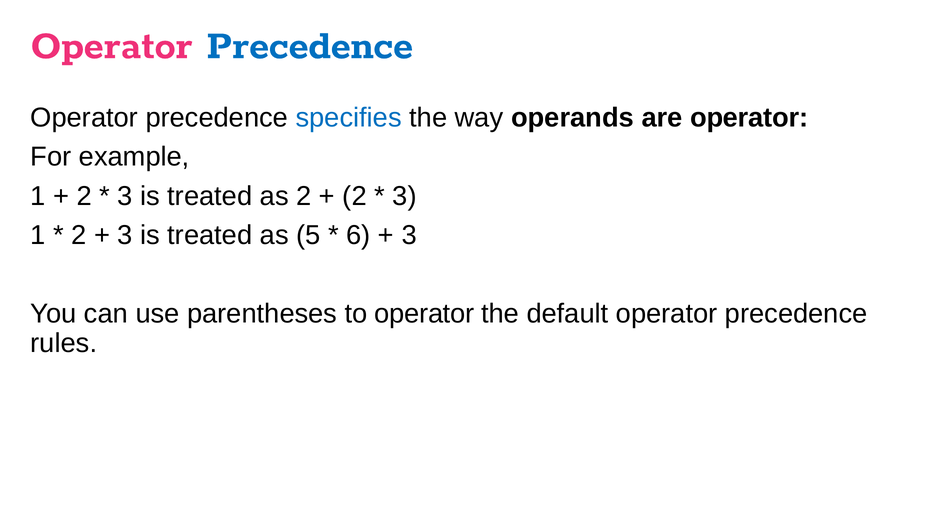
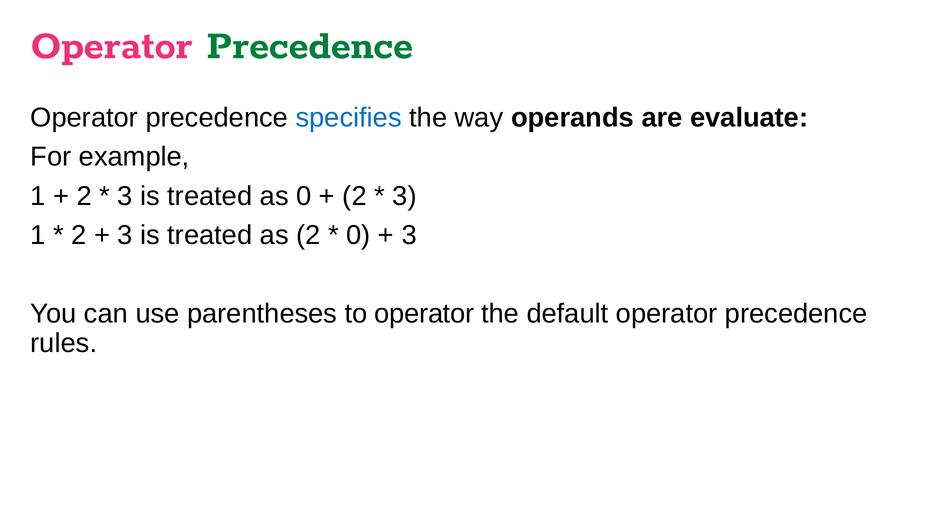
Precedence colour: blue -> green (310, 44)
are operator: operator -> evaluate (749, 118)
as 2: 2 -> 0 (304, 196)
as 5: 5 -> 2 (308, 235)
6: 6 -> 0 (358, 235)
